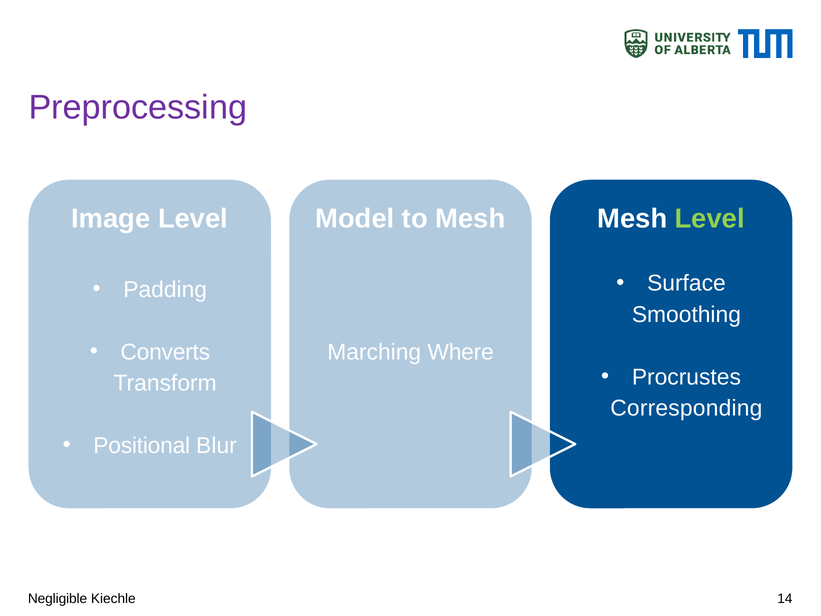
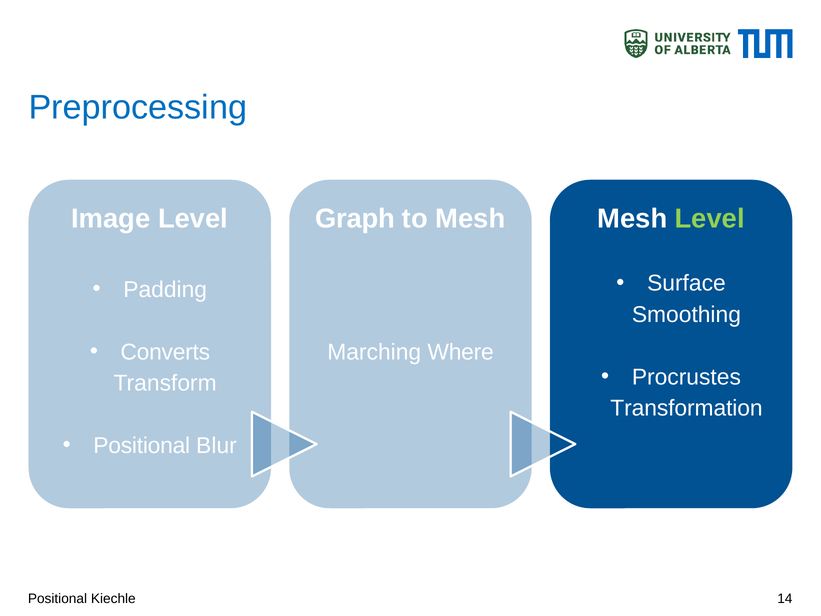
Preprocessing colour: purple -> blue (138, 108)
Model: Model -> Graph (355, 219)
Corresponding: Corresponding -> Transformation (686, 408)
Negligible: Negligible -> Positional (58, 599)
